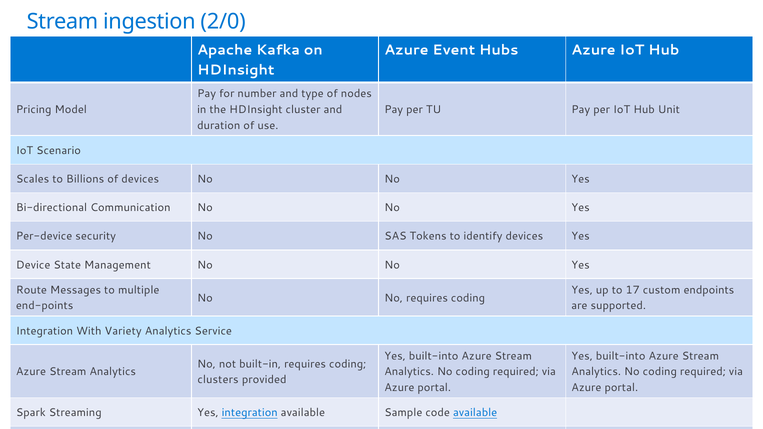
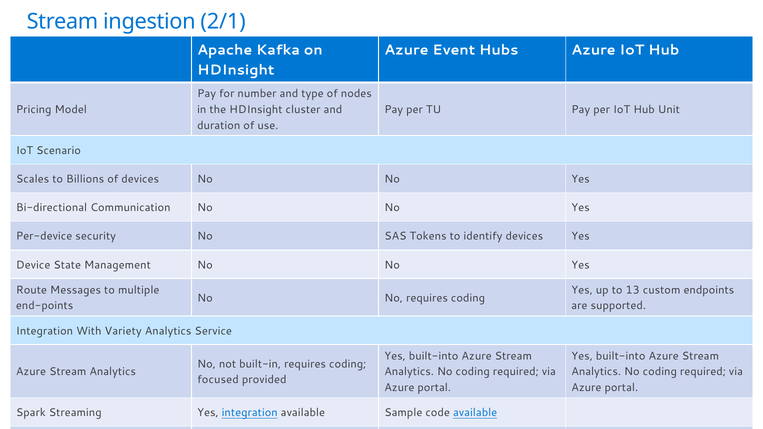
2/0: 2/0 -> 2/1 (223, 22)
17: 17 -> 13 (633, 290)
clusters: clusters -> focused (218, 380)
